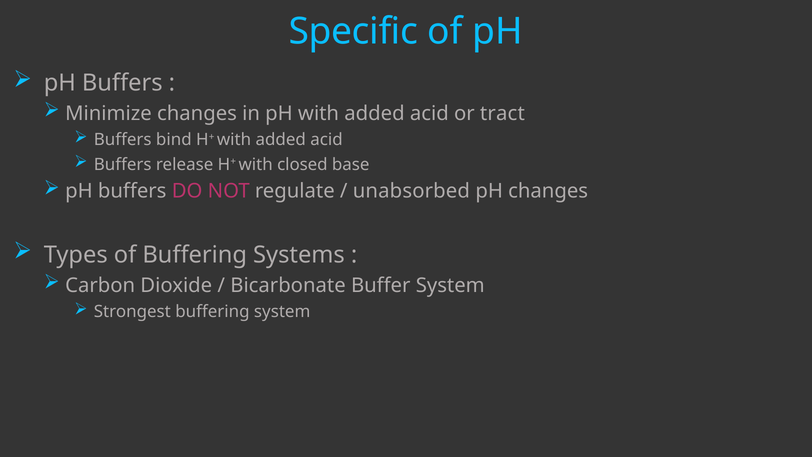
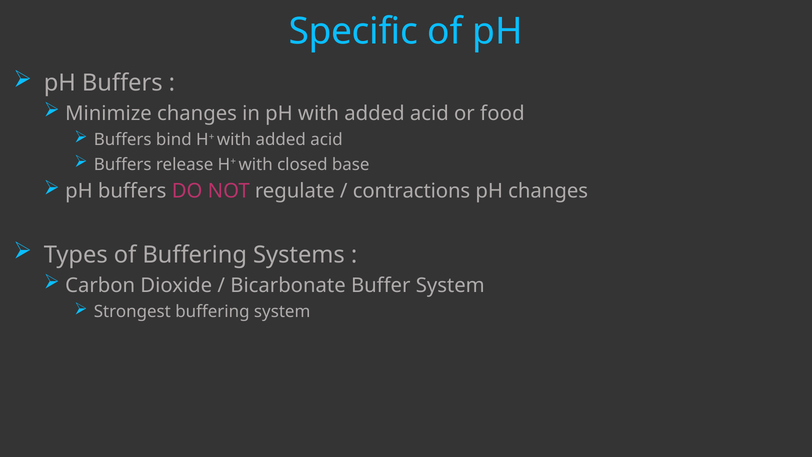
tract: tract -> food (502, 114)
unabsorbed: unabsorbed -> contractions (412, 191)
